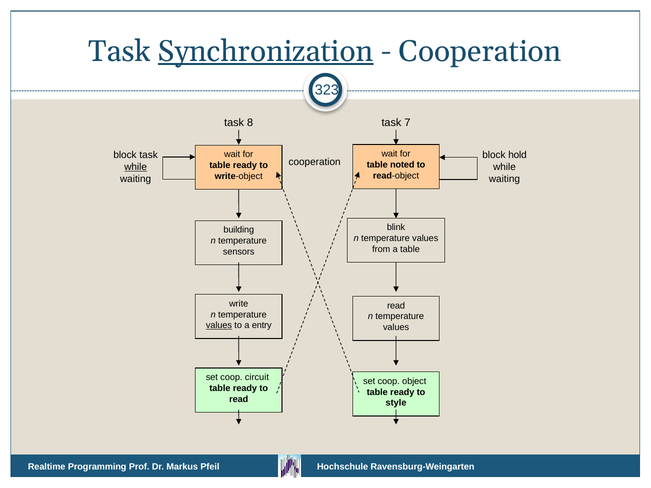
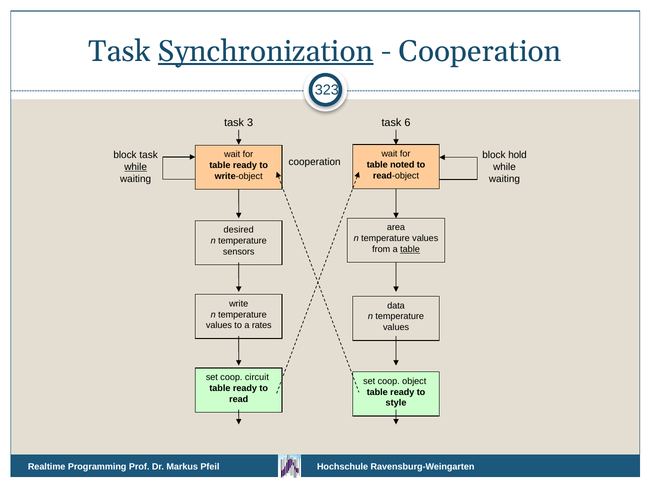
8: 8 -> 3 (250, 123)
7: 7 -> 6 (407, 123)
blink: blink -> area (396, 228)
building: building -> desired (239, 230)
table underline: none -> present (410, 249)
read: read -> data (396, 306)
values underline: present -> none (219, 326)
entry: entry -> rates (262, 326)
